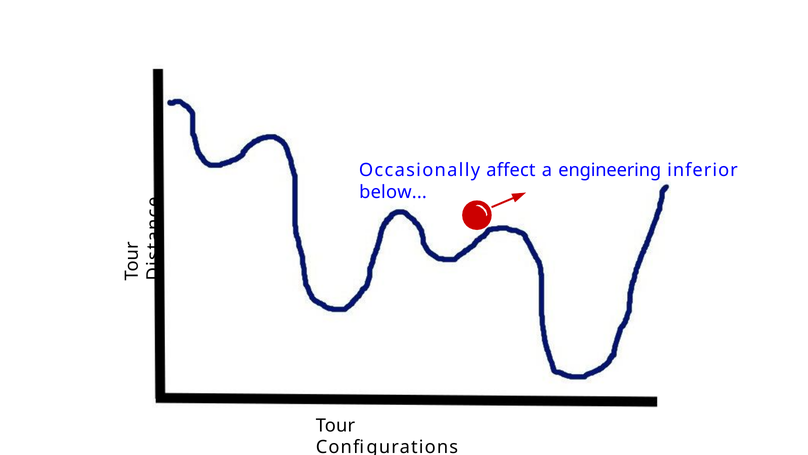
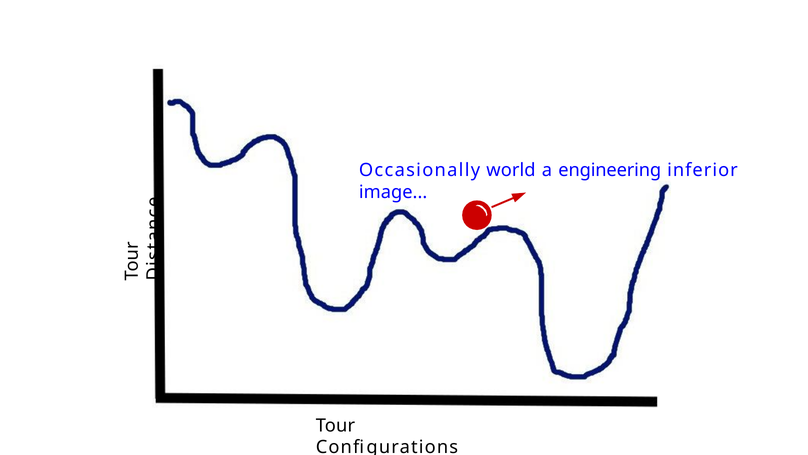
affect: affect -> world (511, 170)
below: below -> image (393, 192)
